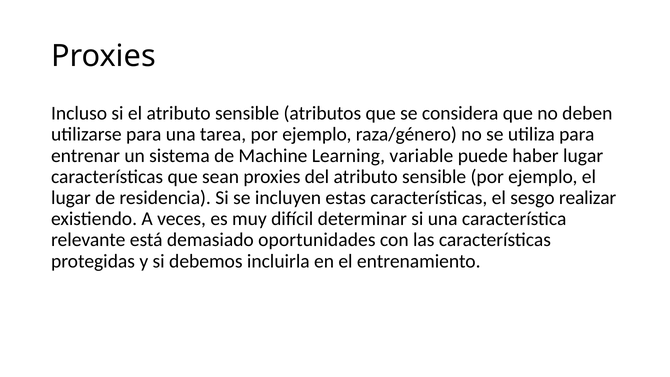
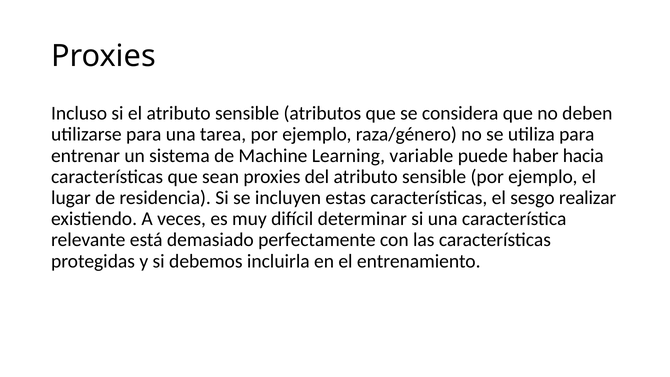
haber lugar: lugar -> hacia (583, 155)
oportunidades: oportunidades -> perfectamente (317, 240)
